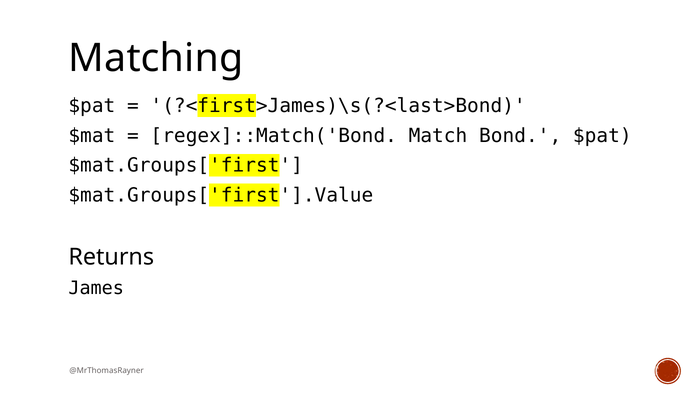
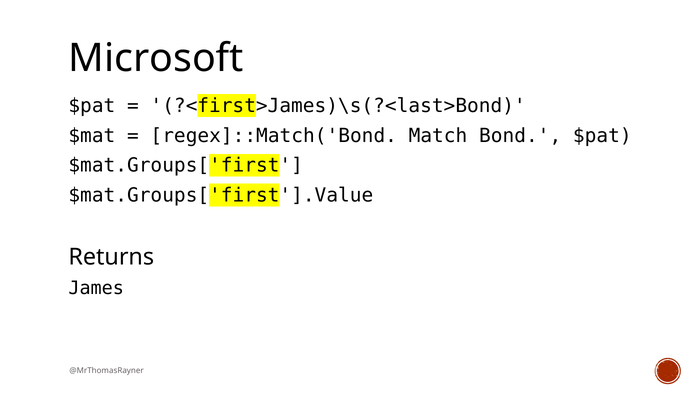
Matching: Matching -> Microsoft (156, 58)
